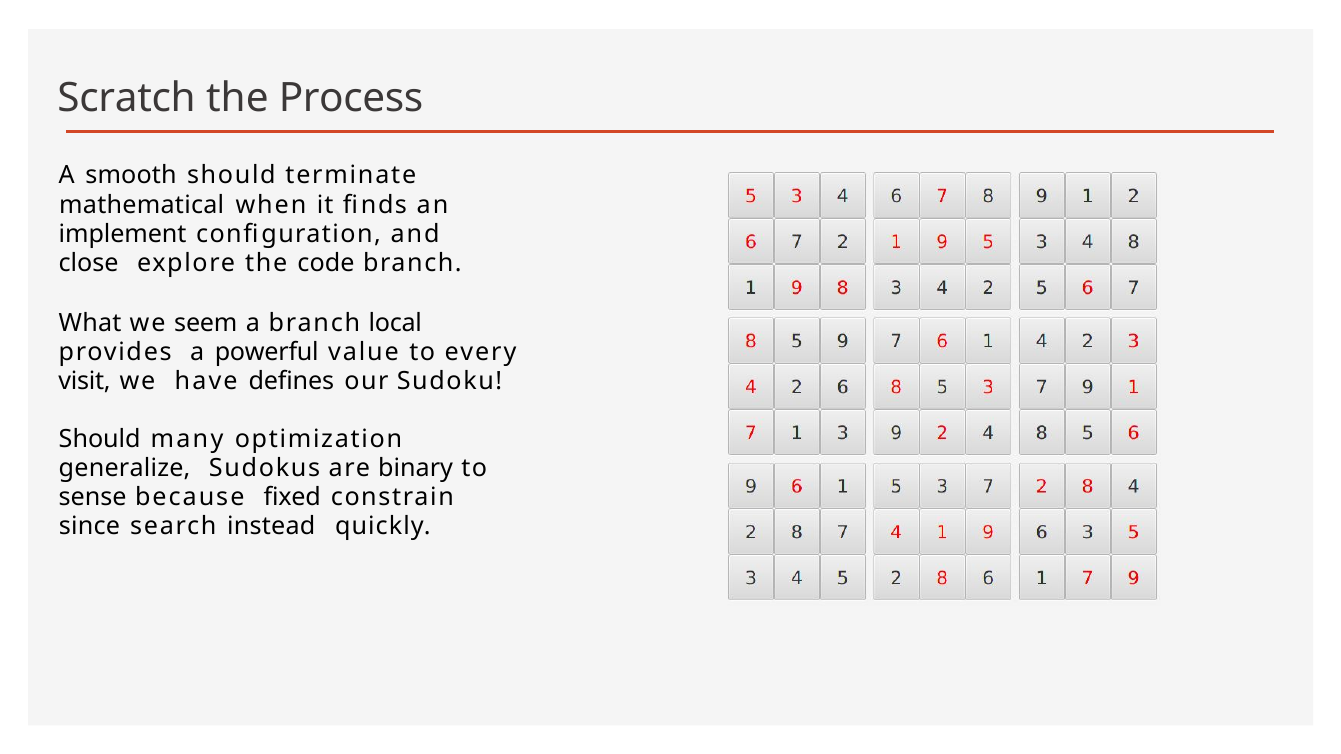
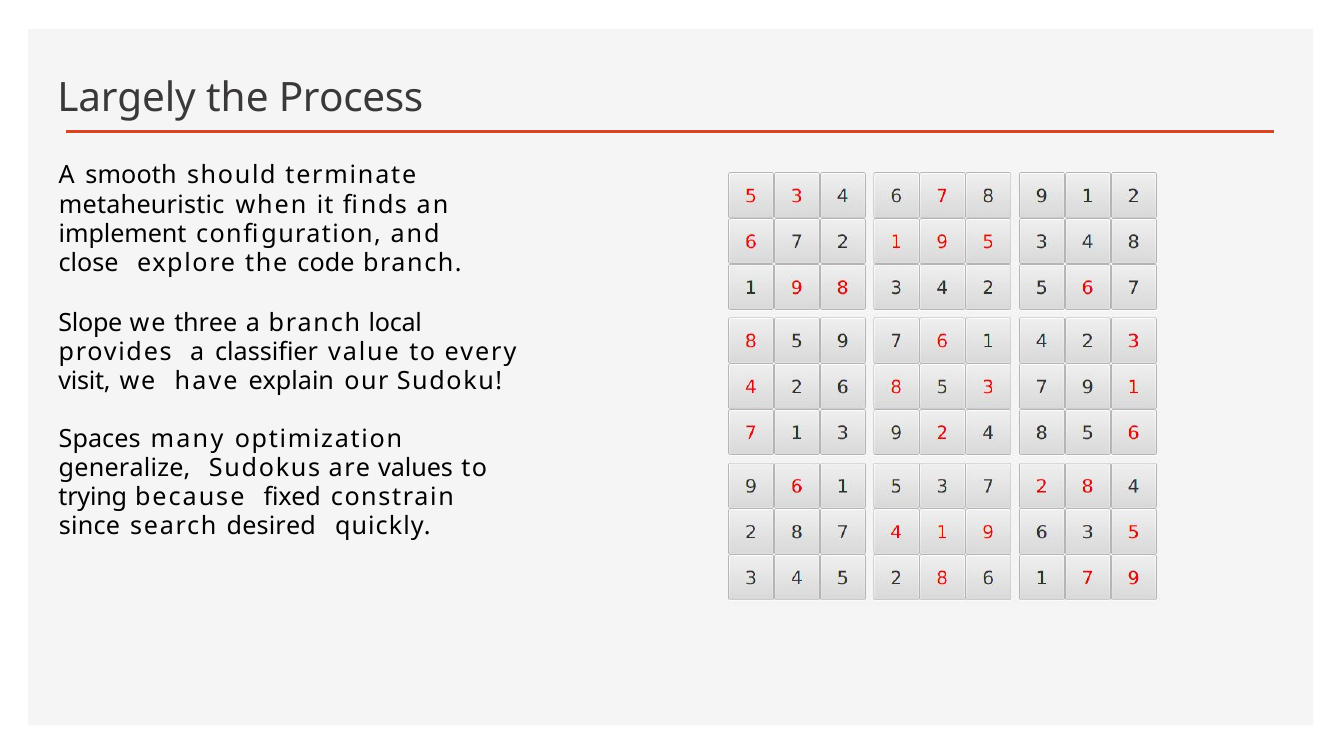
Scratch: Scratch -> Largely (126, 98)
mathematical: mathematical -> metaheuristic (142, 205)
What: What -> Slope (90, 323)
seem: seem -> three (206, 323)
powerful: powerful -> classifier (267, 352)
defines: defines -> explain (291, 381)
Should: Should -> Spaces (100, 439)
binary: binary -> values (416, 468)
sense: sense -> trying (93, 497)
instead: instead -> desired (271, 526)
